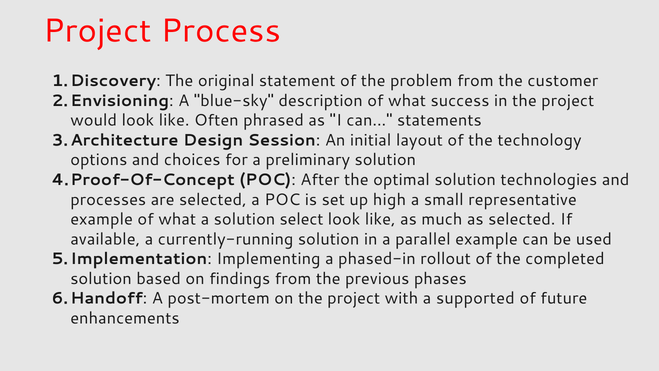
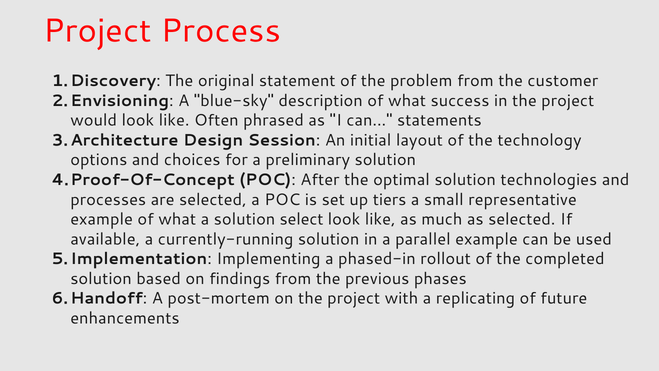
high: high -> tiers (390, 199)
supported: supported -> replicating (475, 298)
